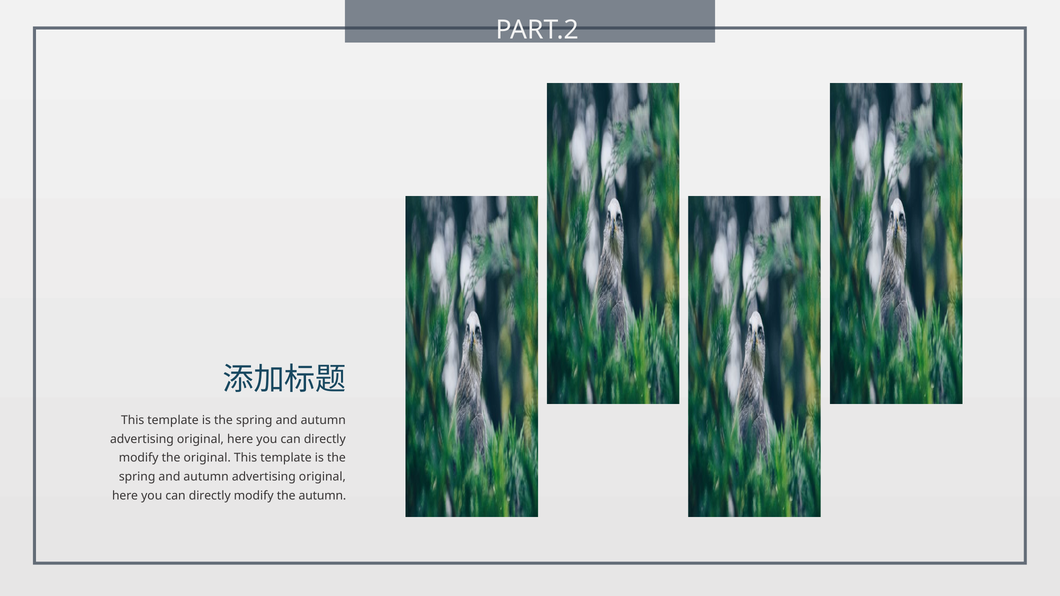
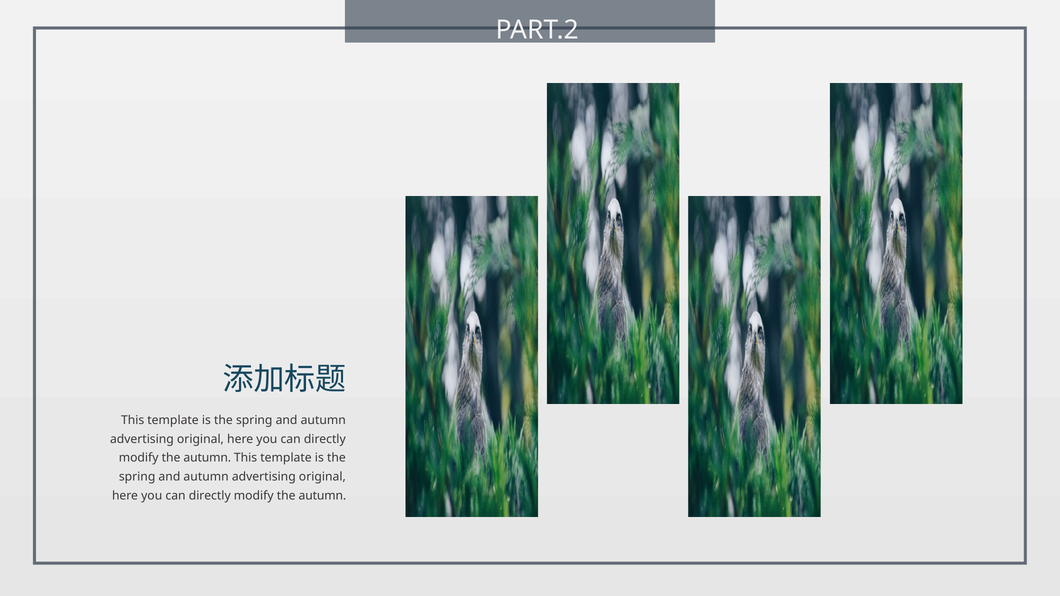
original: original -> autumn (207, 458)
